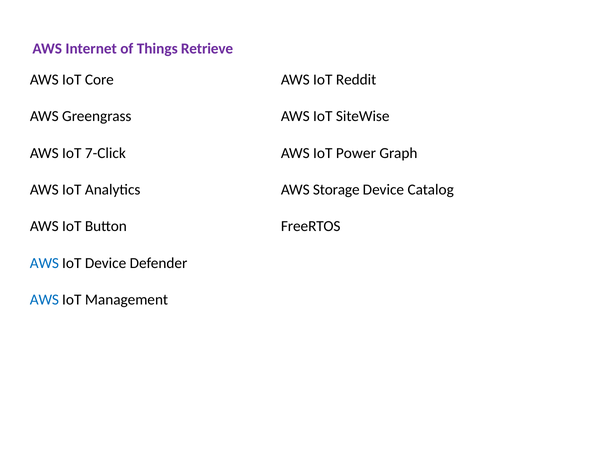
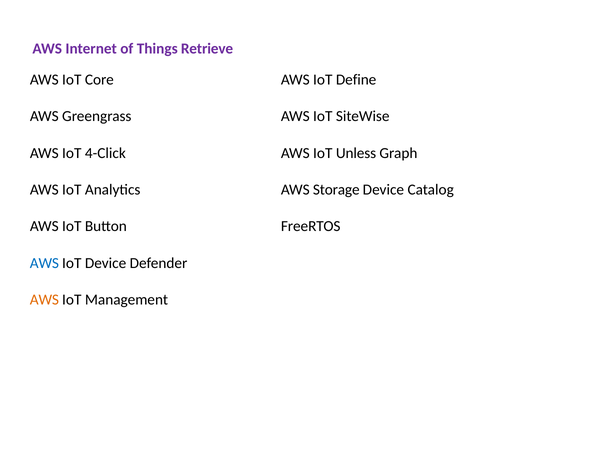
Reddit: Reddit -> Define (356, 79)
7-Click: 7-Click -> 4-Click (105, 153)
Power: Power -> Unless (356, 153)
AWS colour: blue -> orange (44, 299)
